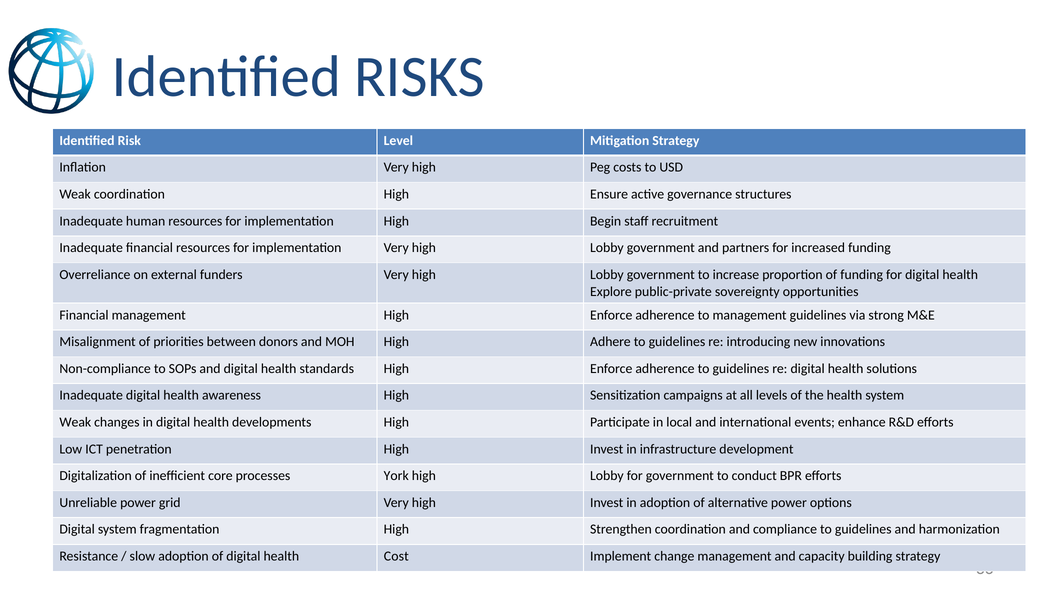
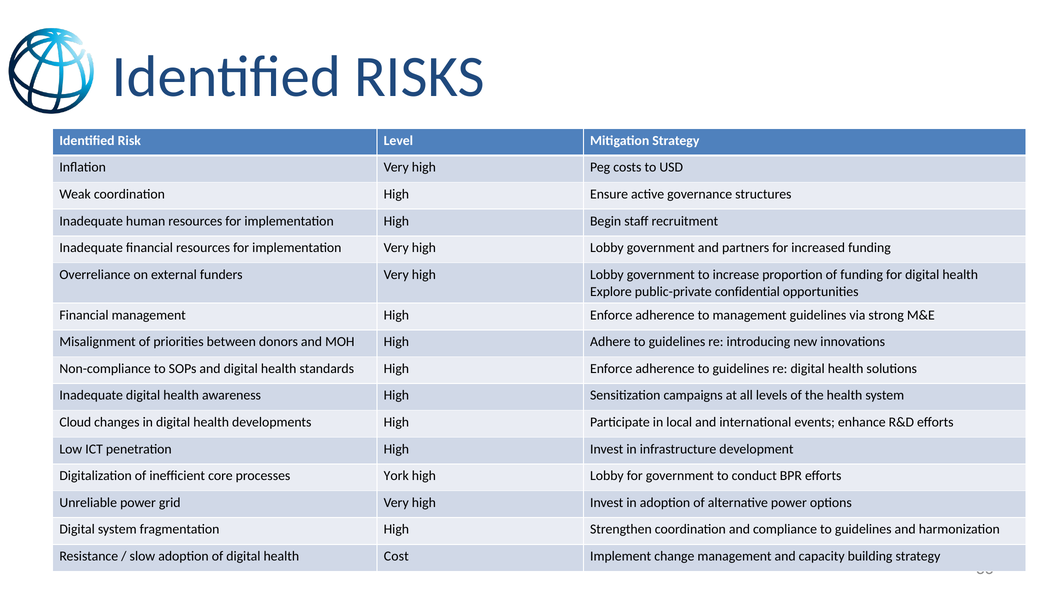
sovereignty: sovereignty -> confidential (747, 291)
Weak: Weak -> Cloud (75, 422)
